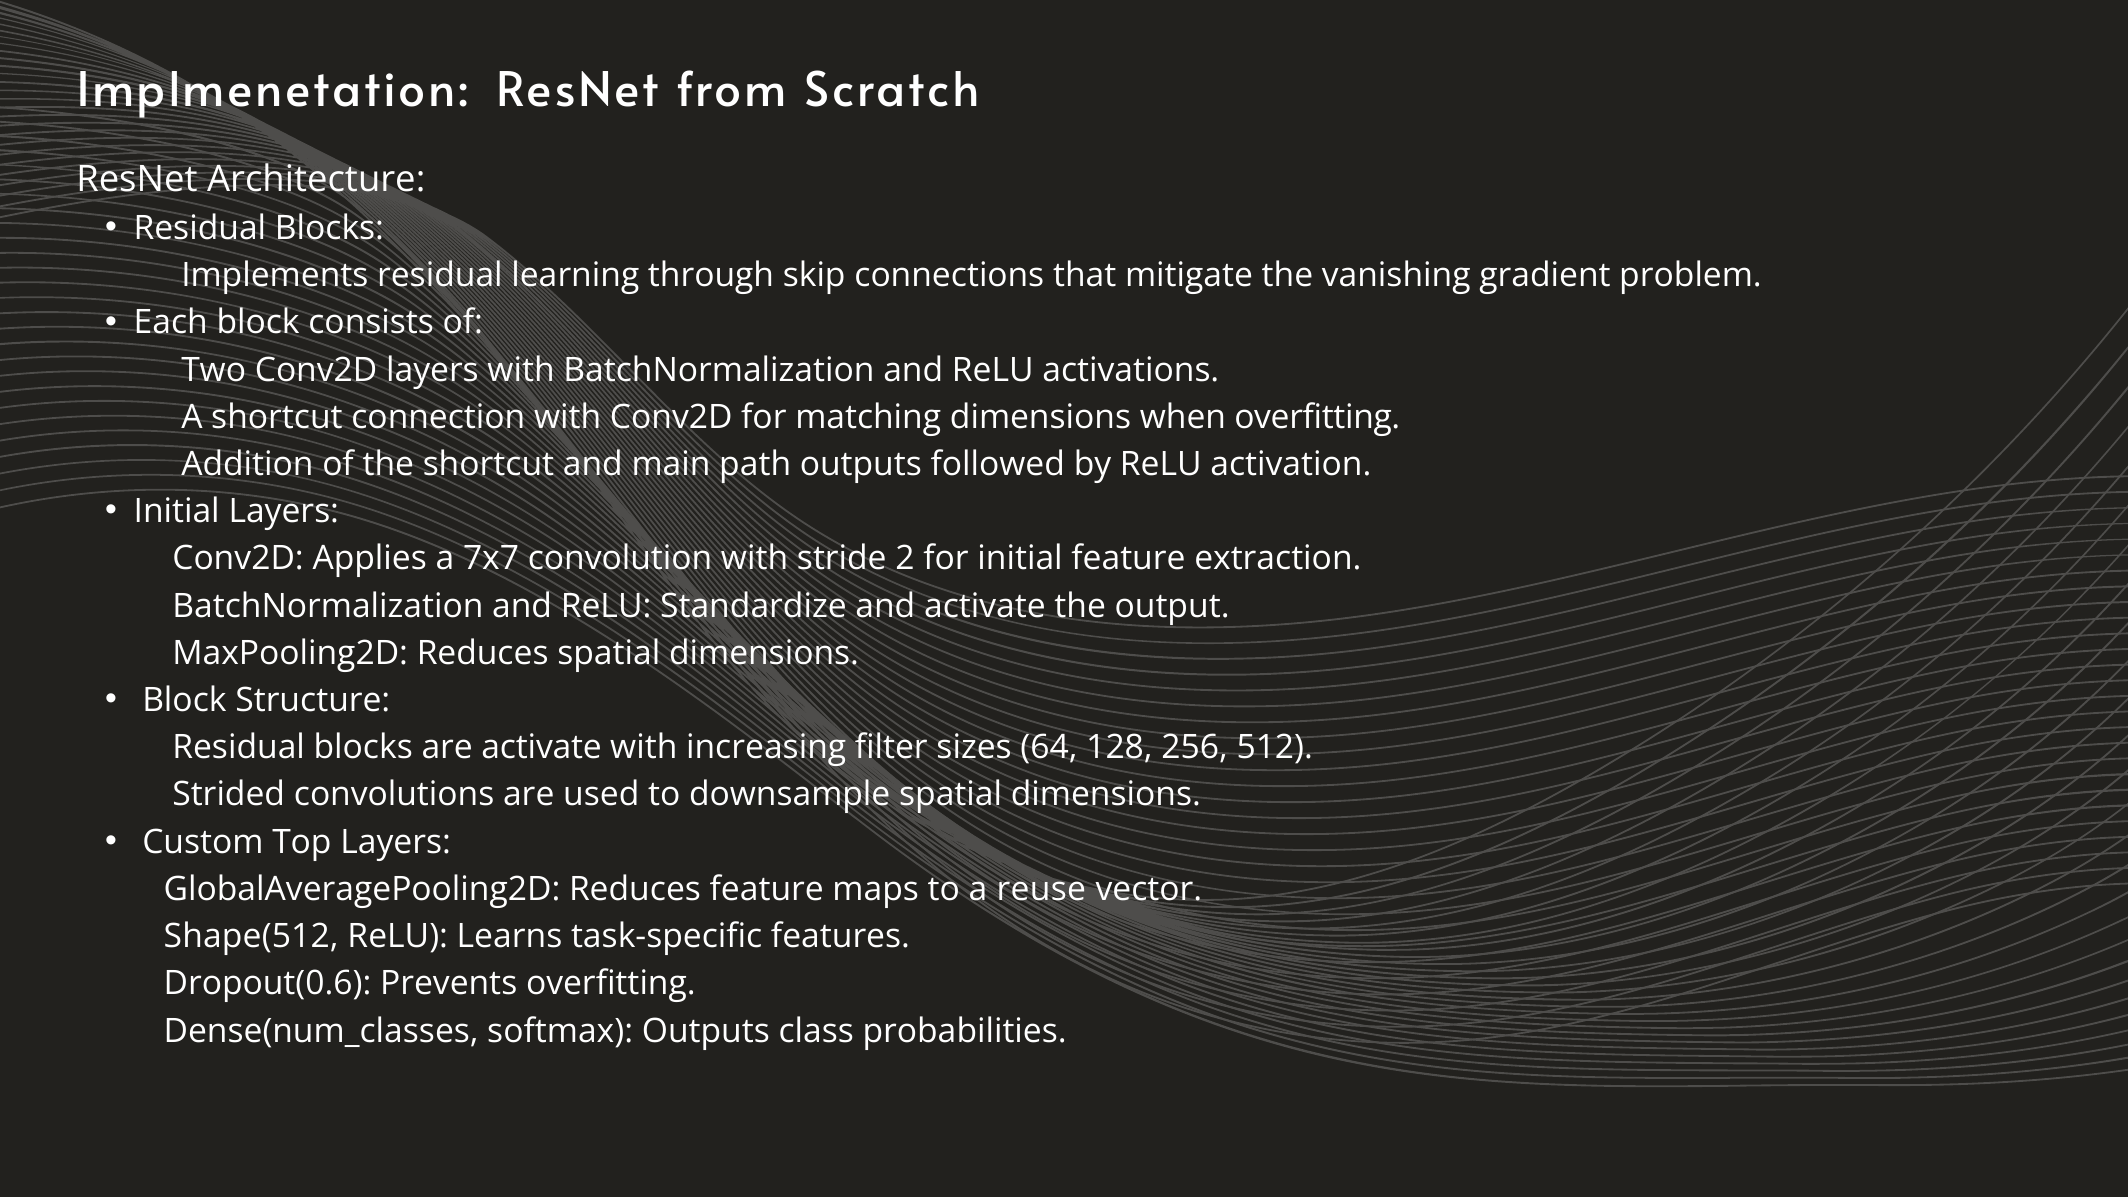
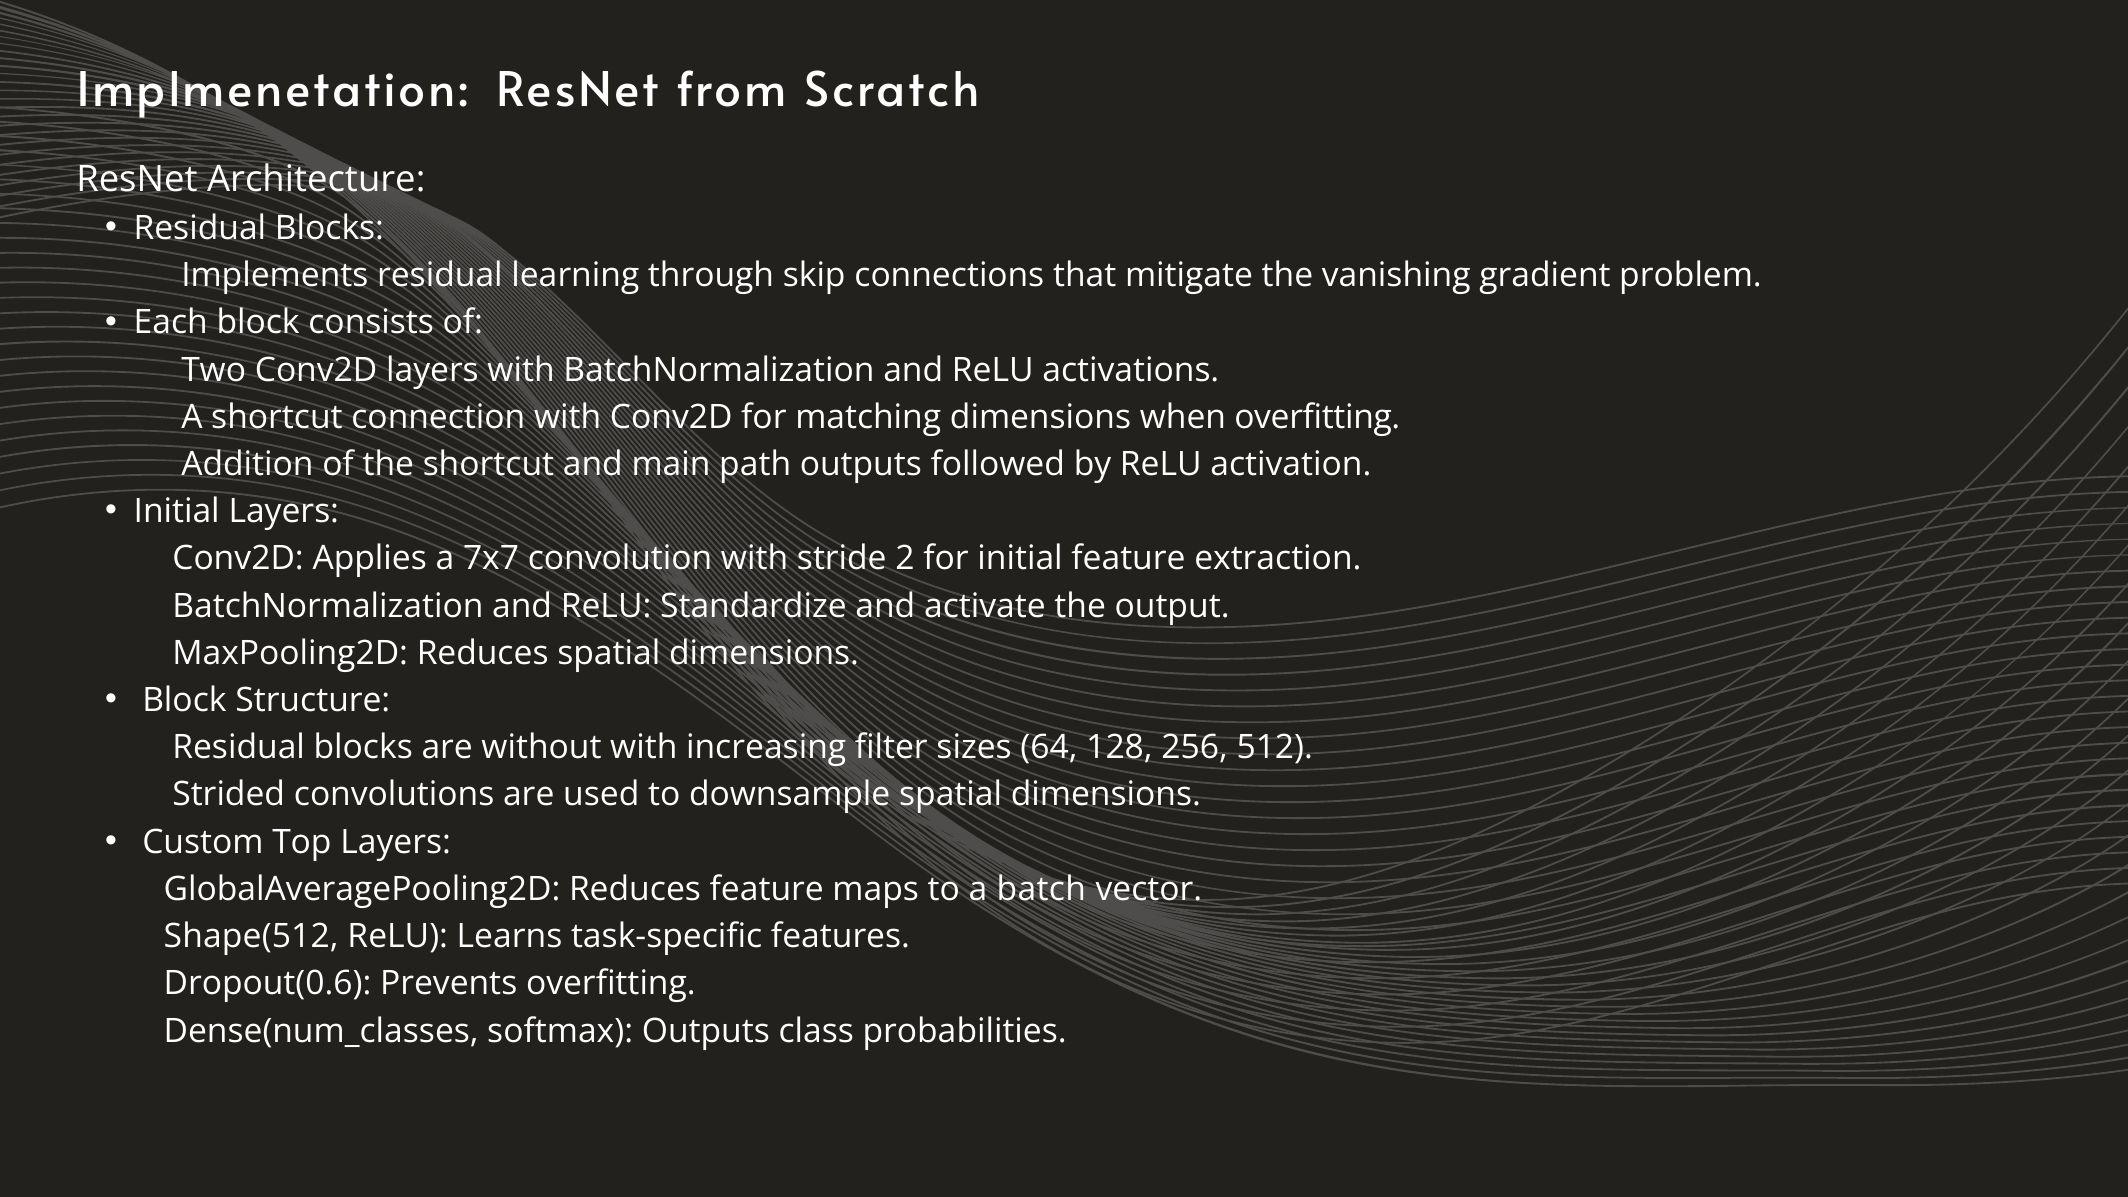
are activate: activate -> without (542, 748)
reuse: reuse -> batch (1041, 889)
